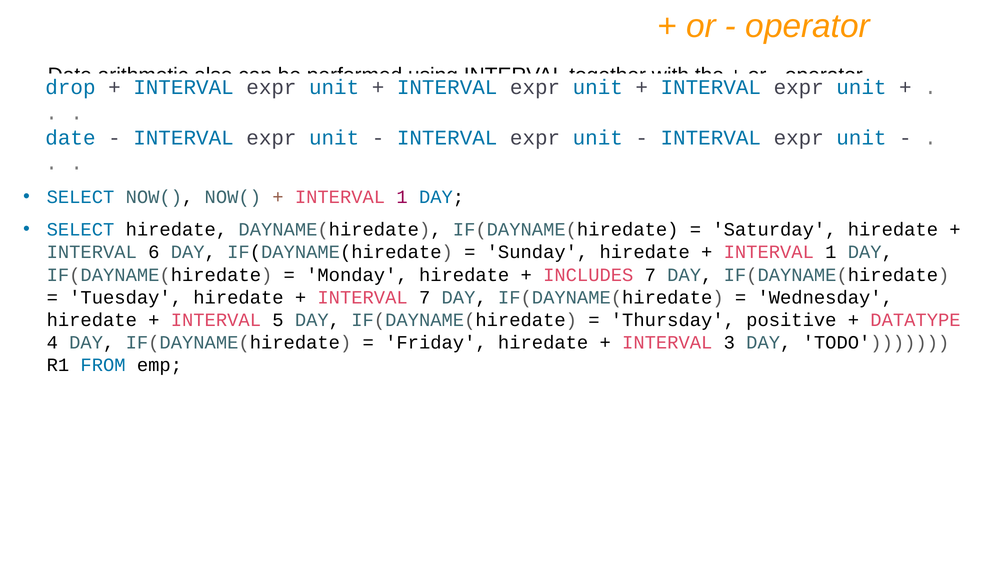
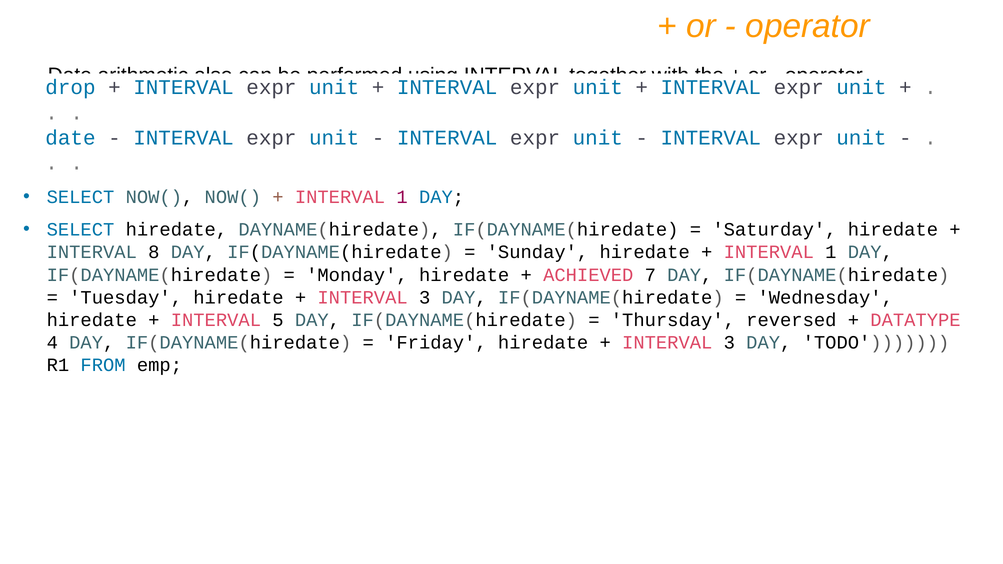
6: 6 -> 8 (154, 252)
INCLUDES: INCLUDES -> ACHIEVED (588, 275)
7: 7 -> 3 (425, 298)
positive: positive -> reversed (791, 320)
